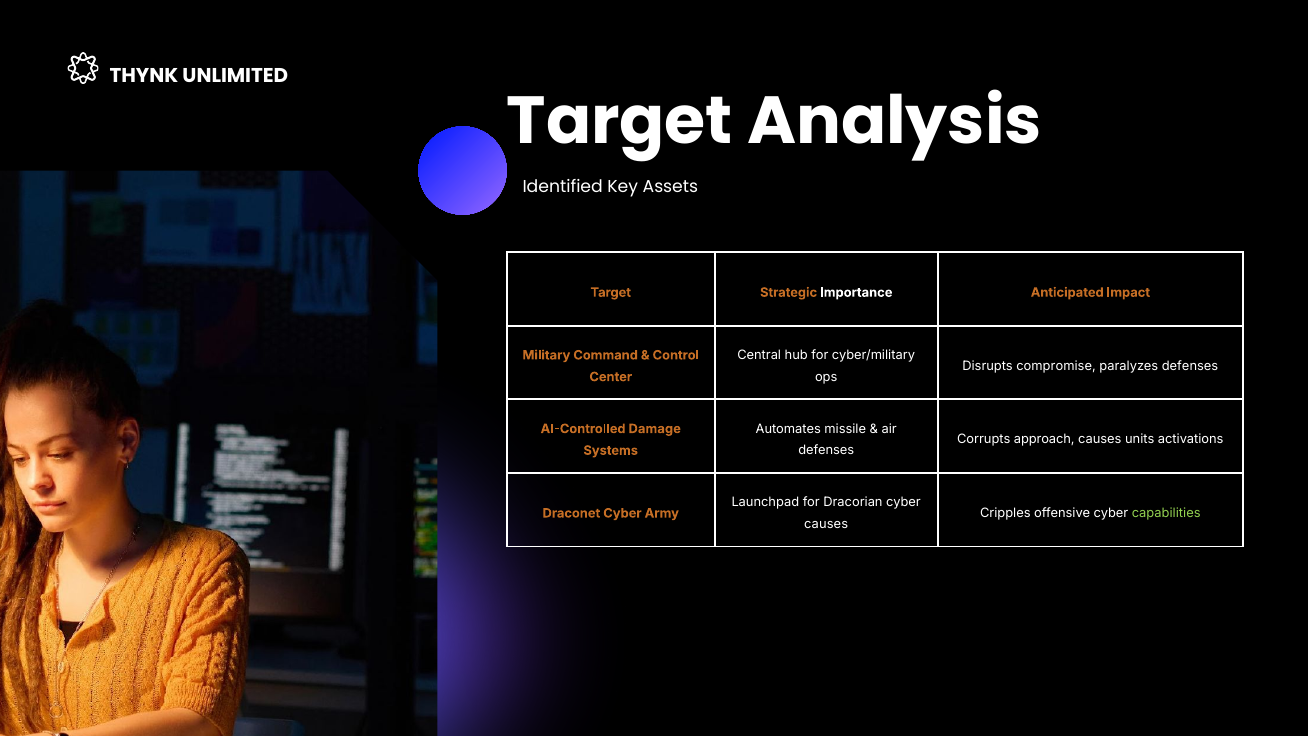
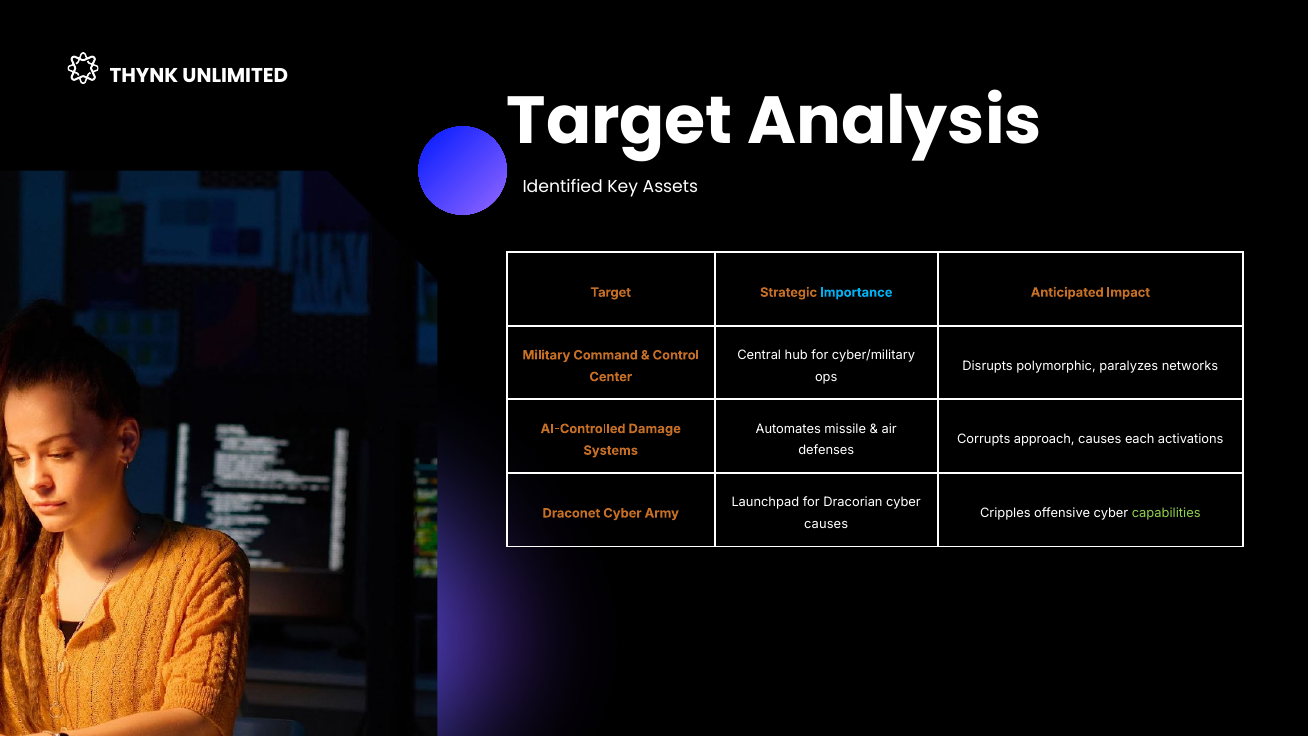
Importance colour: white -> light blue (856, 292)
compromise: compromise -> polymorphic (1056, 366)
paralyzes defenses: defenses -> networks (1190, 366)
units: units -> each (1140, 440)
